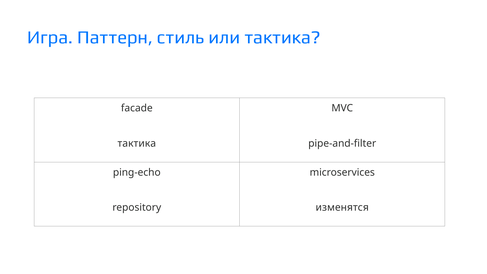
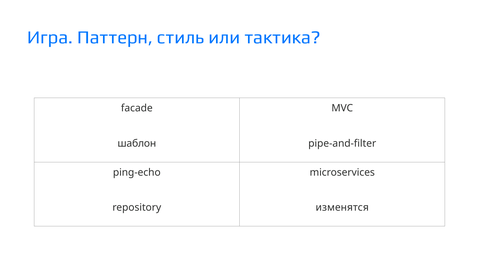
тактика: тактика -> шаблон (137, 143)
